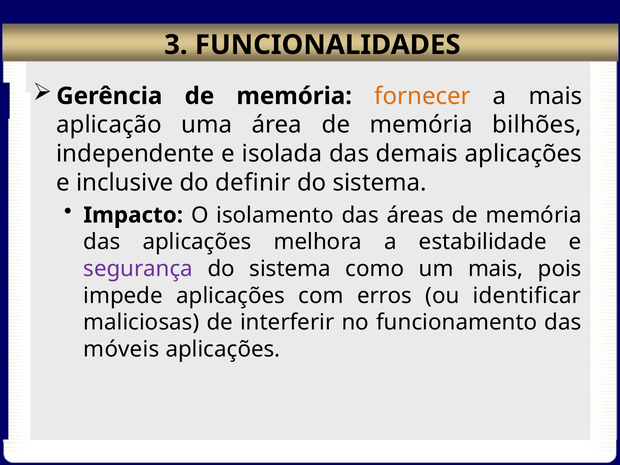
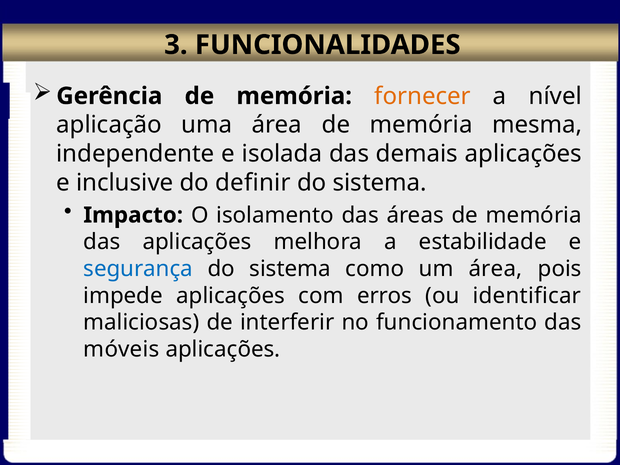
a mais: mais -> nível (555, 96)
bilhões: bilhões -> mesma (537, 125)
segurança colour: purple -> blue (138, 269)
um mais: mais -> área (496, 269)
